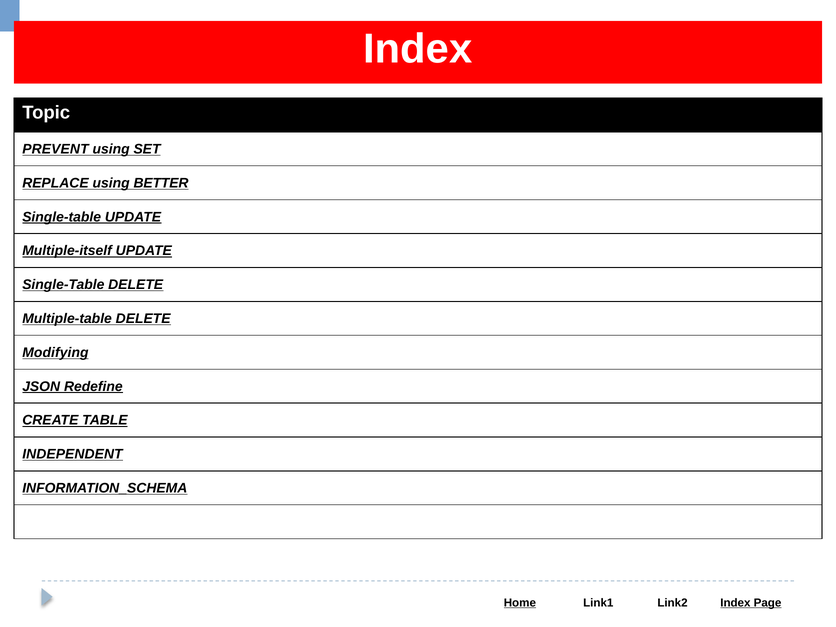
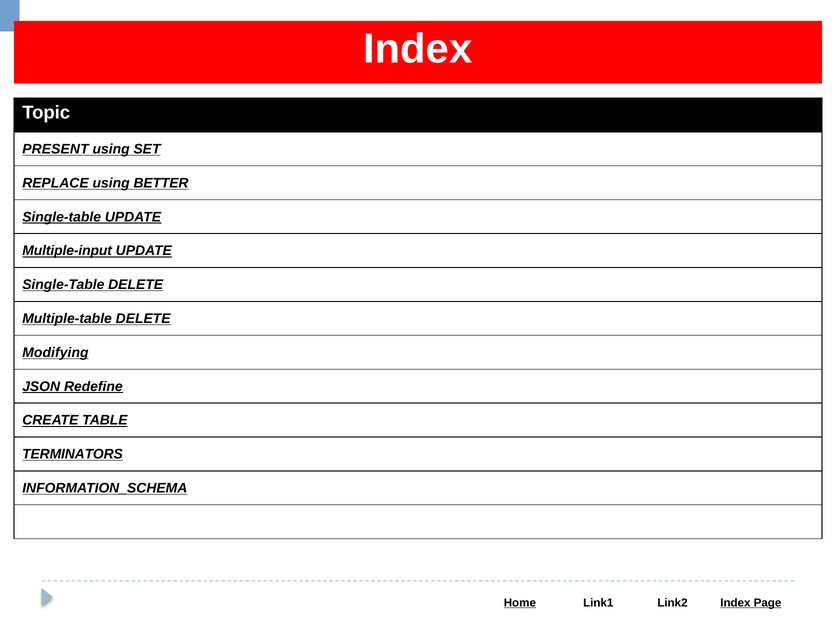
PREVENT: PREVENT -> PRESENT (55, 149)
Multiple-itself: Multiple-itself -> Multiple-input (67, 251)
INDEPENDENT: INDEPENDENT -> TERMINATORS (73, 454)
